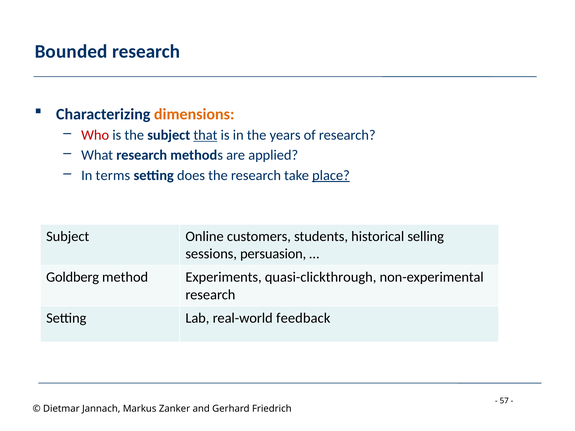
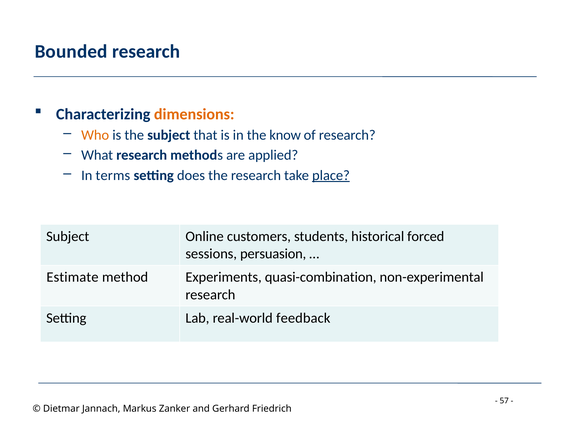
Who colour: red -> orange (95, 135)
that underline: present -> none (205, 135)
years: years -> know (285, 135)
selling: selling -> forced (426, 236)
Goldberg: Goldberg -> Estimate (72, 277)
quasi-clickthrough: quasi-clickthrough -> quasi-combination (321, 277)
